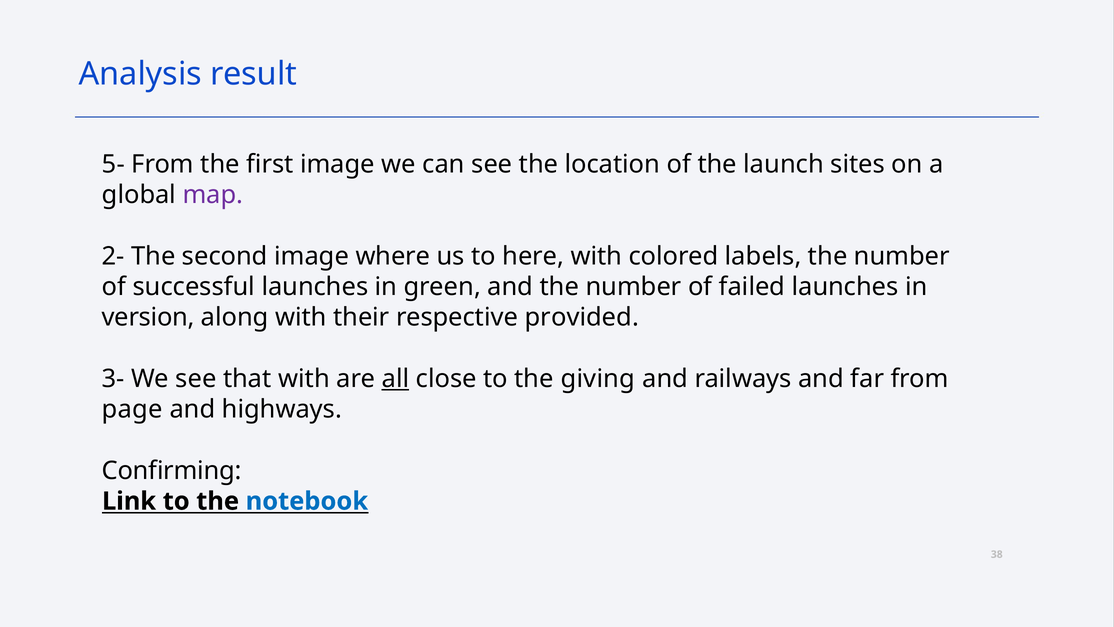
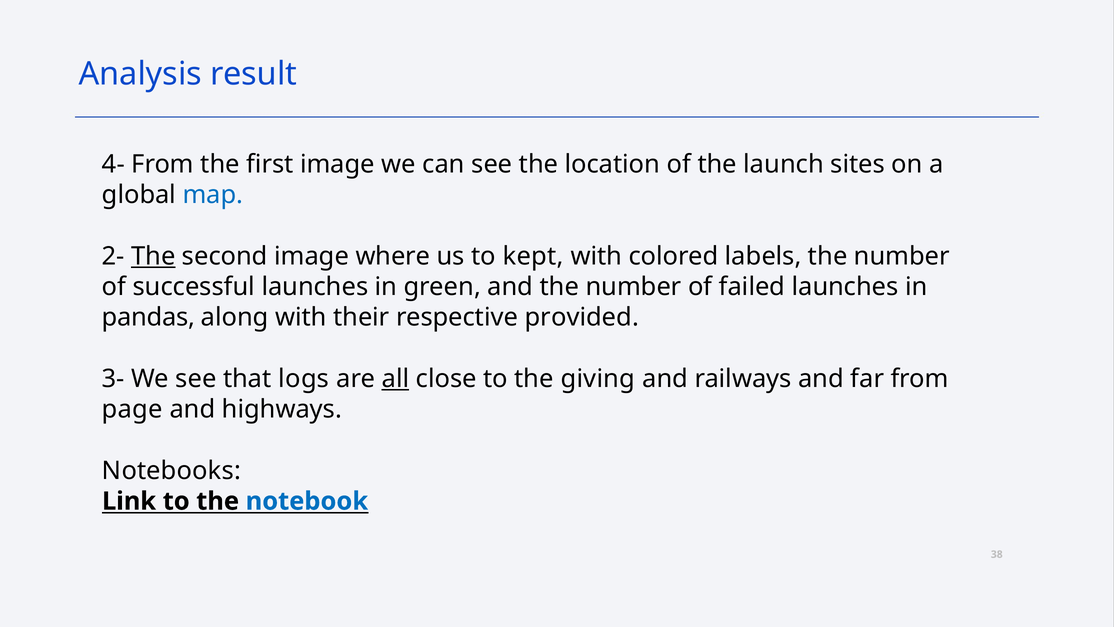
5-: 5- -> 4- (113, 164)
map colour: purple -> blue (213, 195)
The underline: none -> present (153, 256)
here: here -> kept (533, 256)
version: version -> pandas (148, 317)
that with: with -> logs (304, 378)
Confirming: Confirming -> Notebooks (171, 470)
